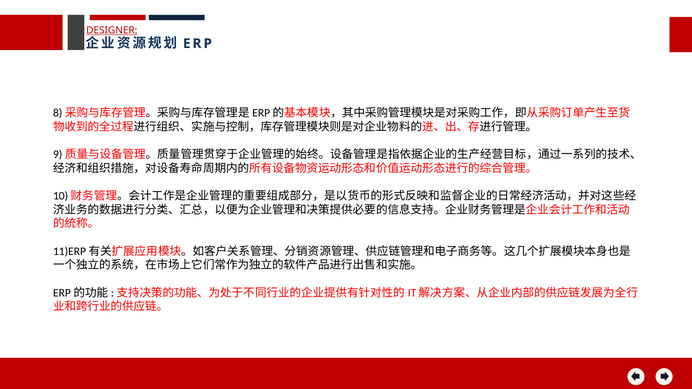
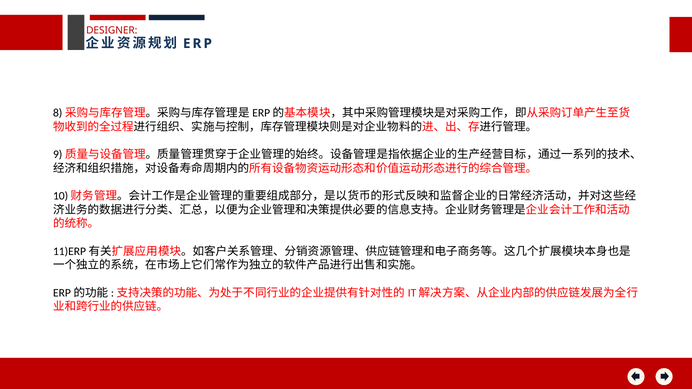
DESIGNER underline: present -> none (112, 30)
